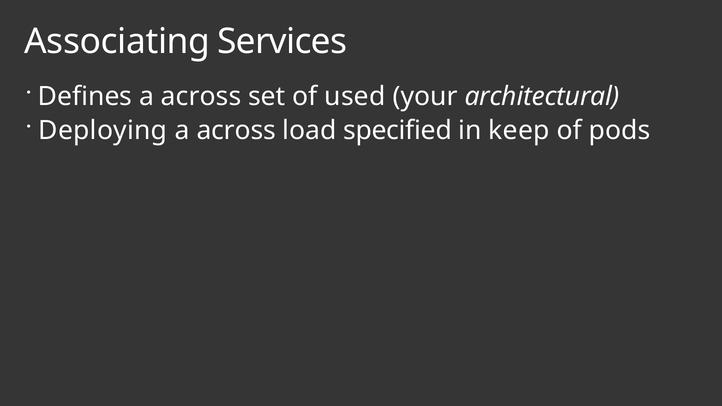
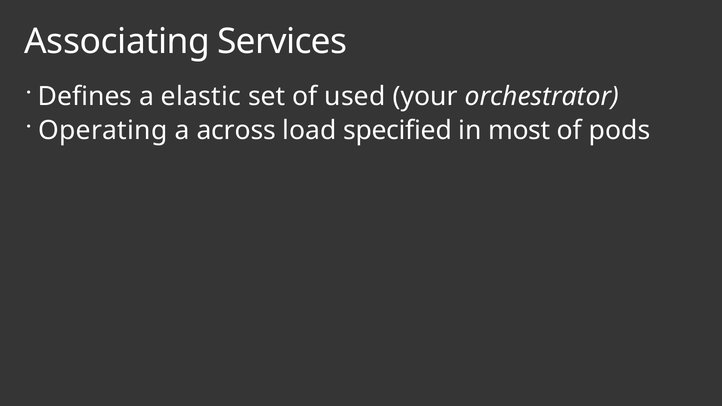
Defines a across: across -> elastic (201, 97)
architectural: architectural -> orchestrator (542, 97)
Deploying: Deploying -> Operating (103, 131)
keep: keep -> most (519, 131)
